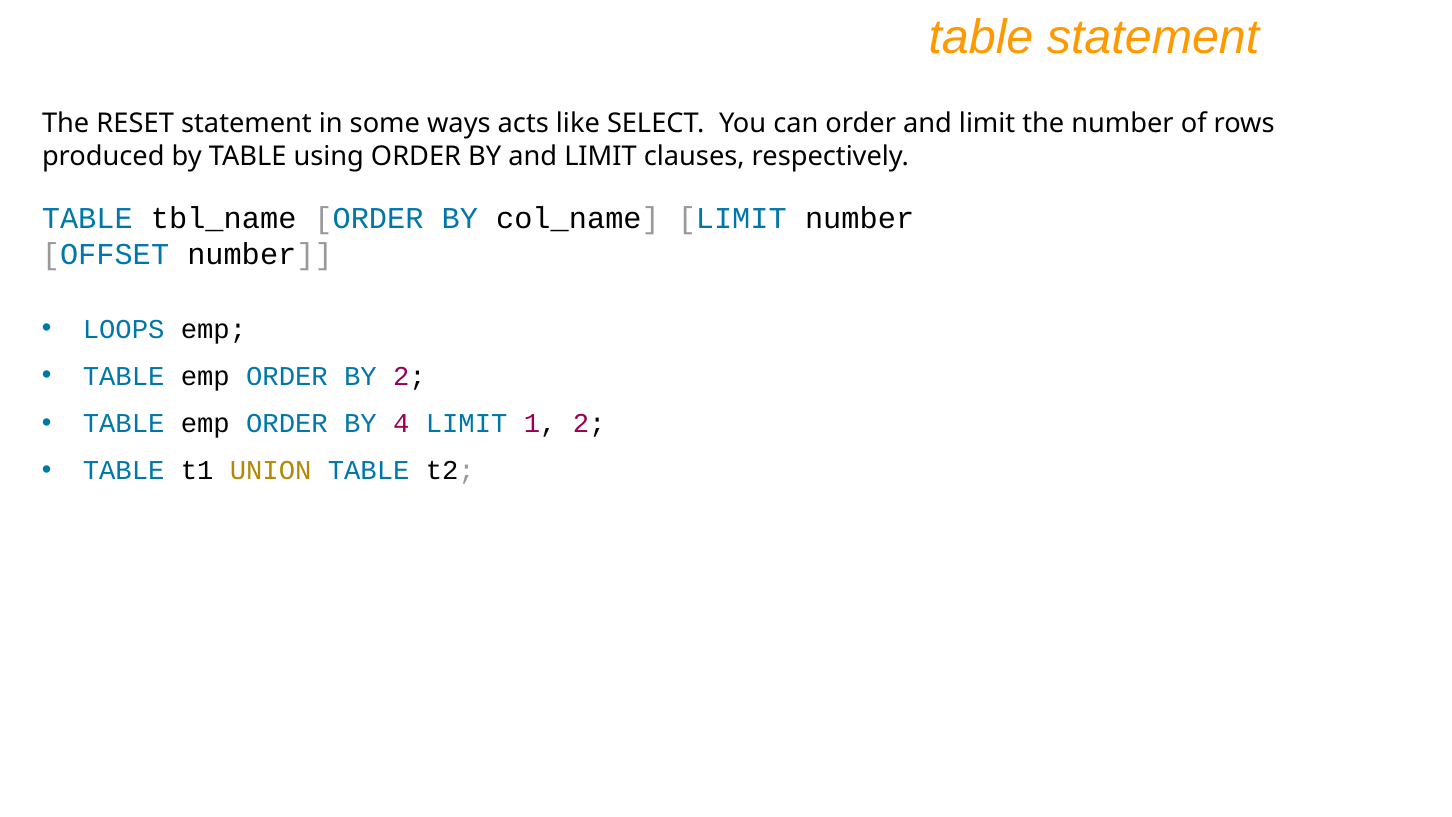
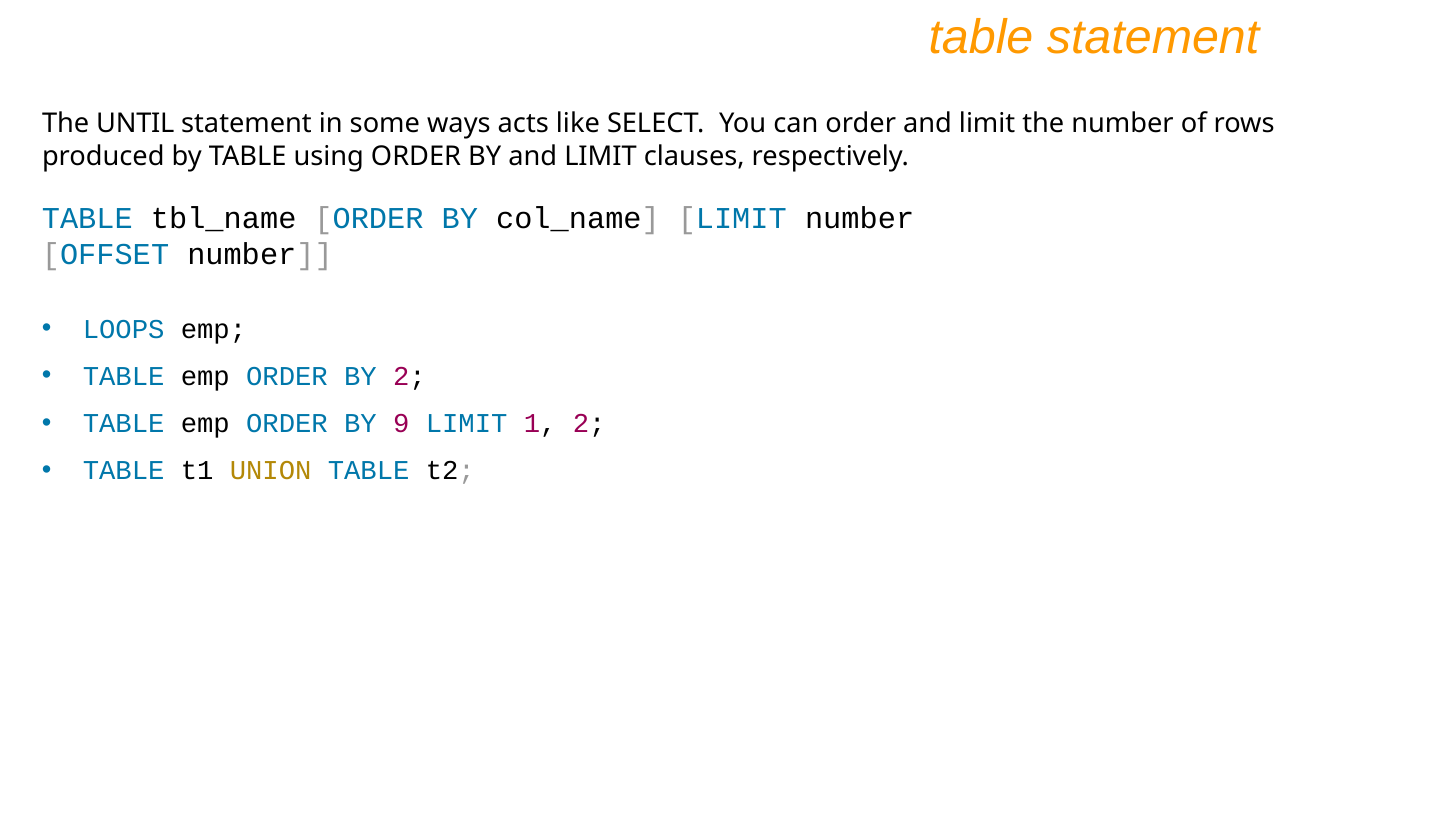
RESET: RESET -> UNTIL (135, 123)
4: 4 -> 9 (401, 423)
